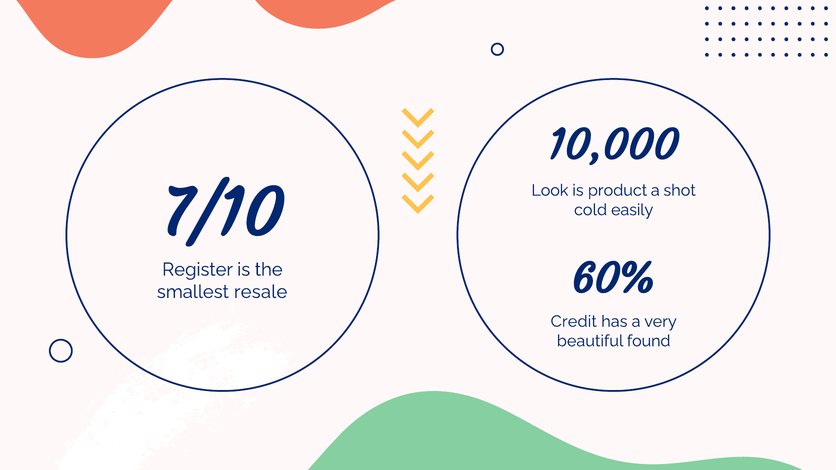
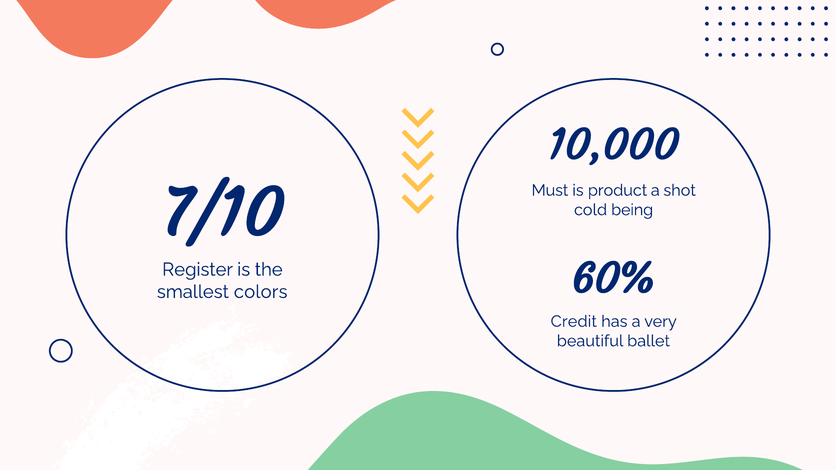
Look: Look -> Must (550, 190)
easily: easily -> being (632, 210)
resale: resale -> colors (261, 292)
found: found -> ballet (649, 341)
